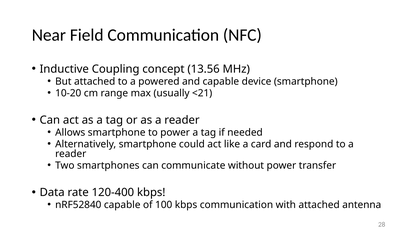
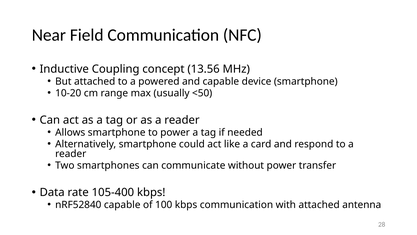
<21: <21 -> <50 (202, 93)
120-400: 120-400 -> 105-400 (113, 192)
